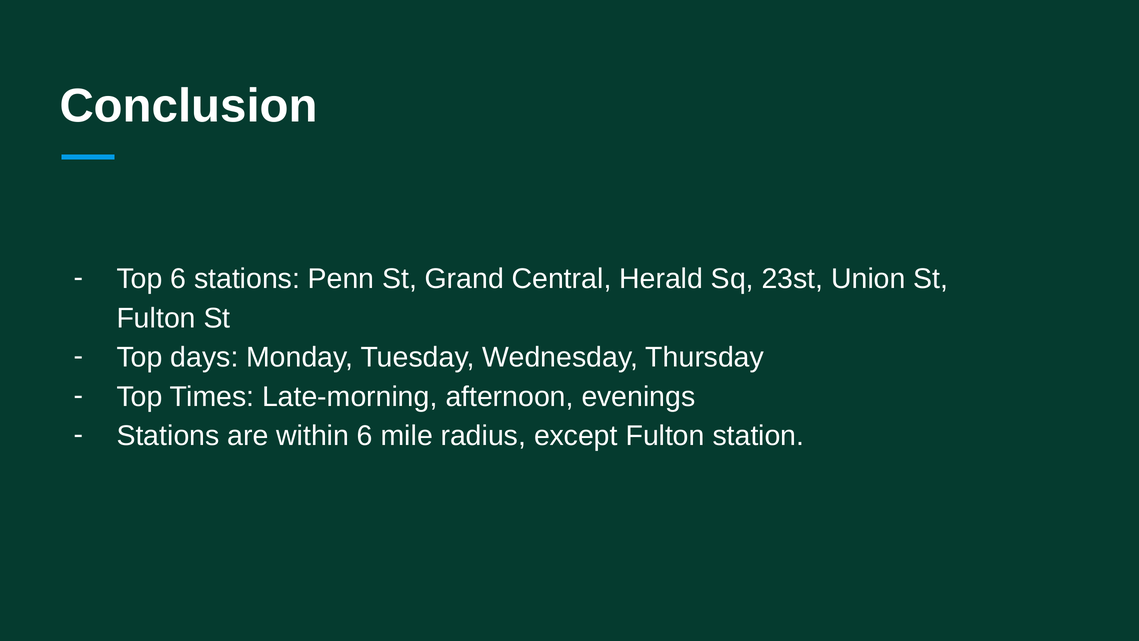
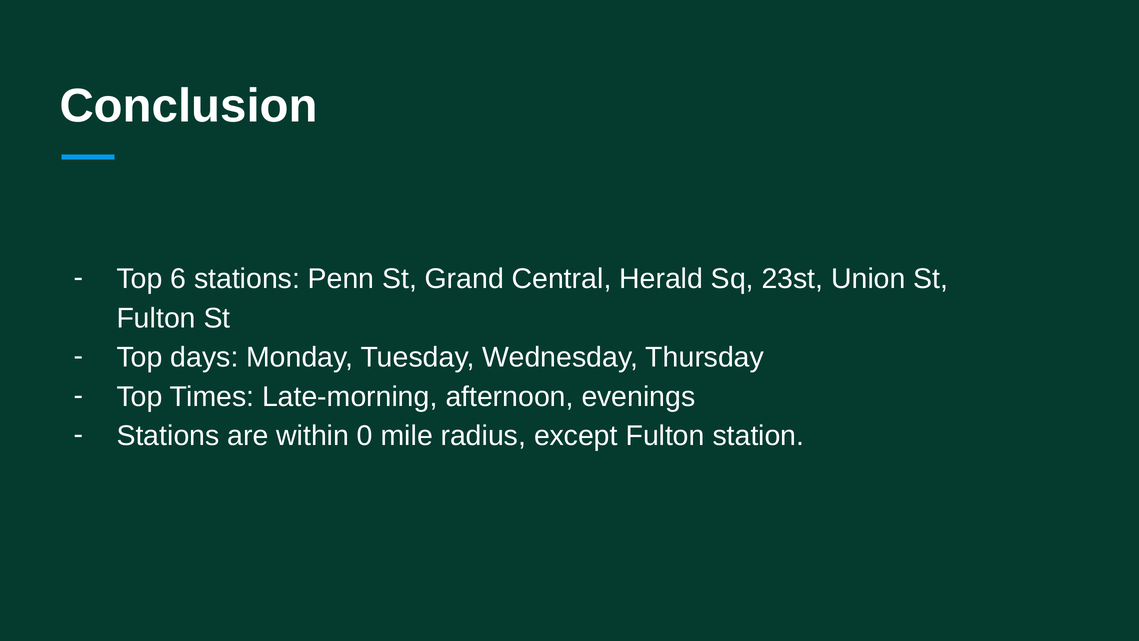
within 6: 6 -> 0 (365, 436)
